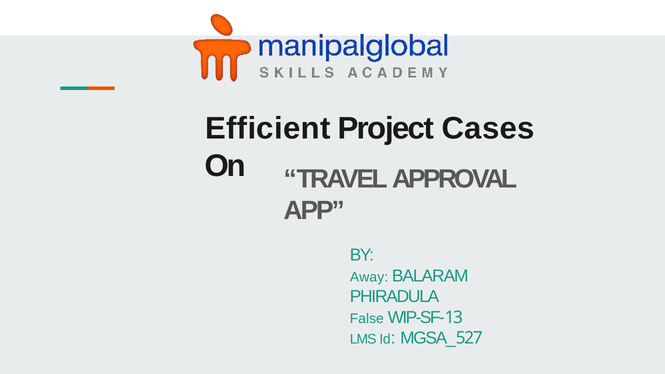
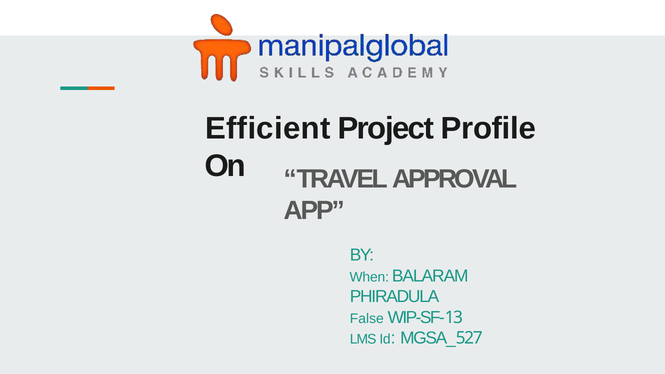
Cases: Cases -> Profile (488, 128)
Away: Away -> When (369, 277)
